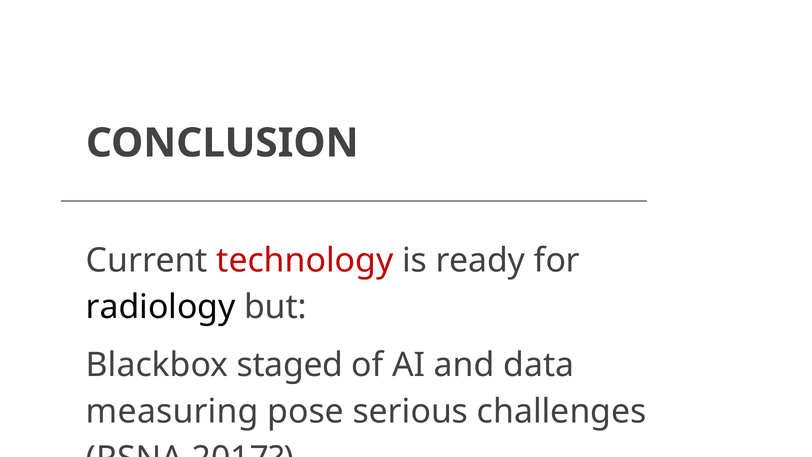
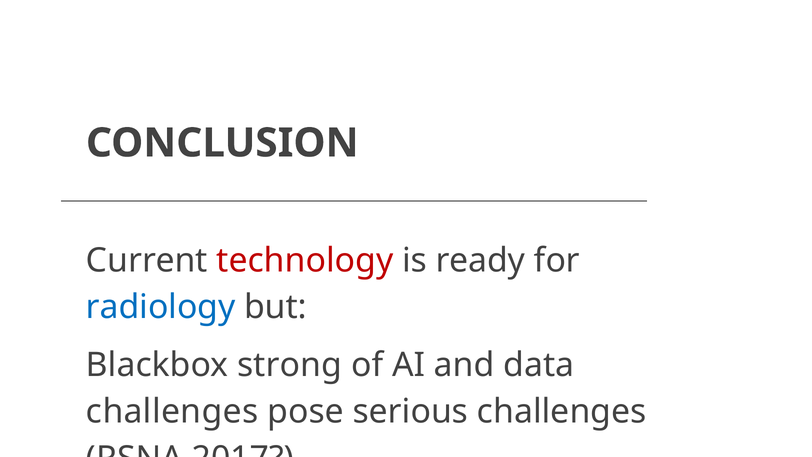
radiology colour: black -> blue (161, 307)
staged: staged -> strong (290, 365)
measuring: measuring -> challenges (172, 412)
